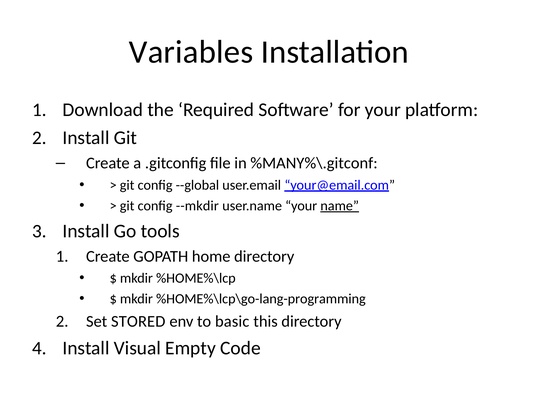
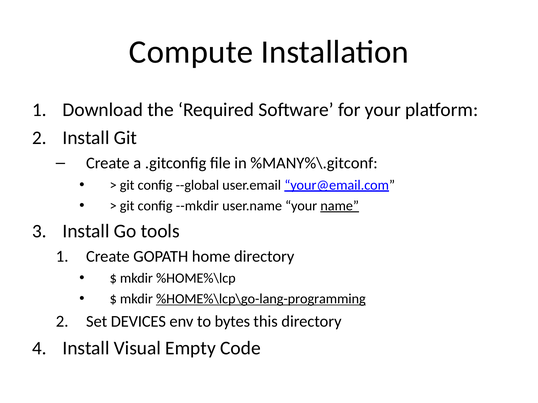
Variables: Variables -> Compute (191, 52)
%HOME%\lcp\go-lang-programming underline: none -> present (261, 299)
STORED: STORED -> DEVICES (138, 322)
basic: basic -> bytes (232, 322)
